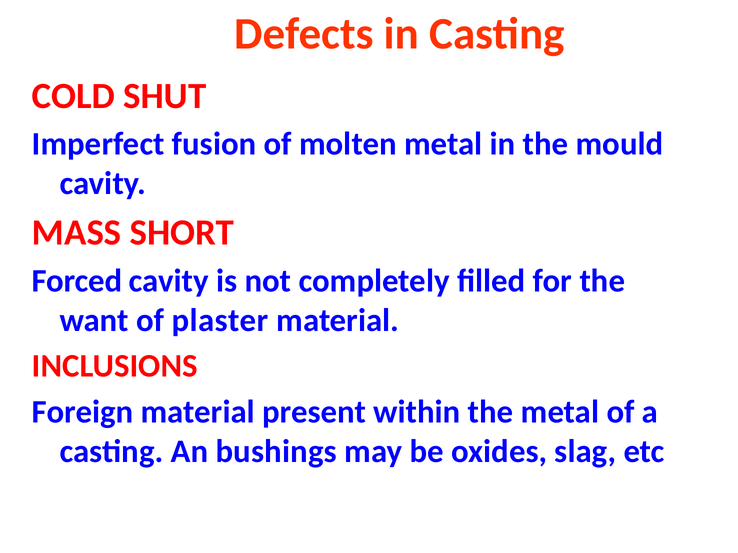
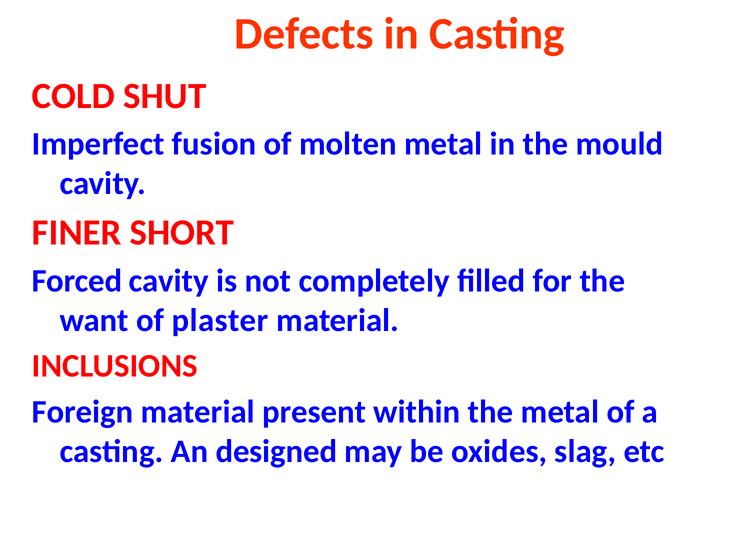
MASS: MASS -> FINER (77, 233)
bushings: bushings -> designed (276, 452)
